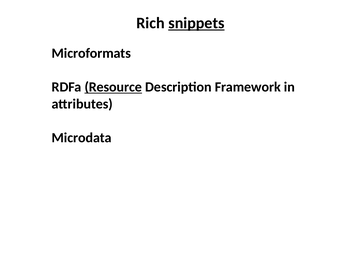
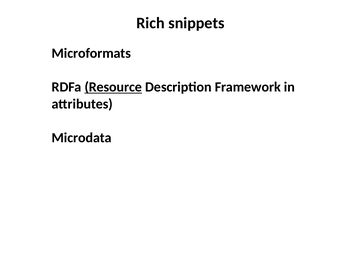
snippets underline: present -> none (196, 23)
